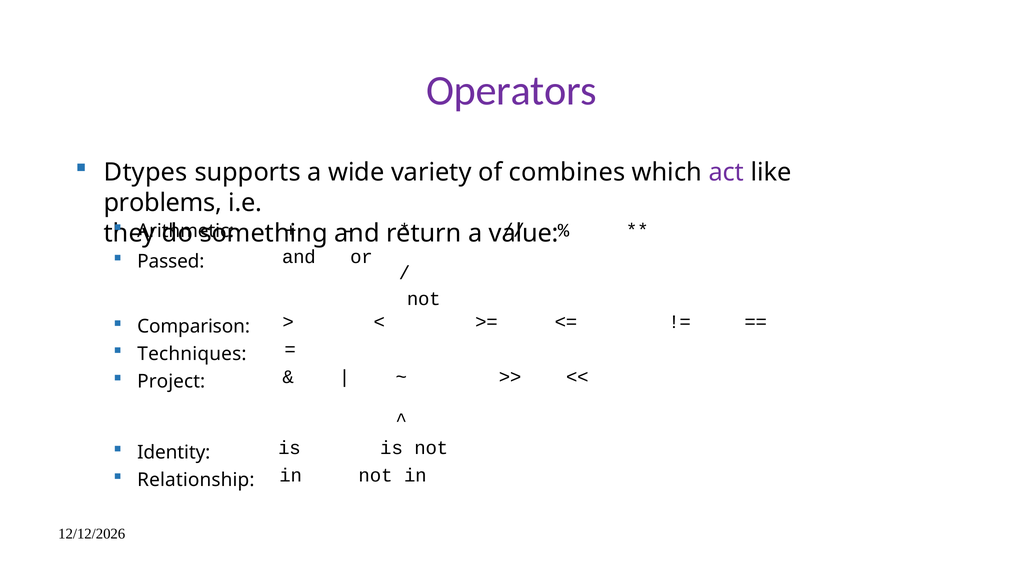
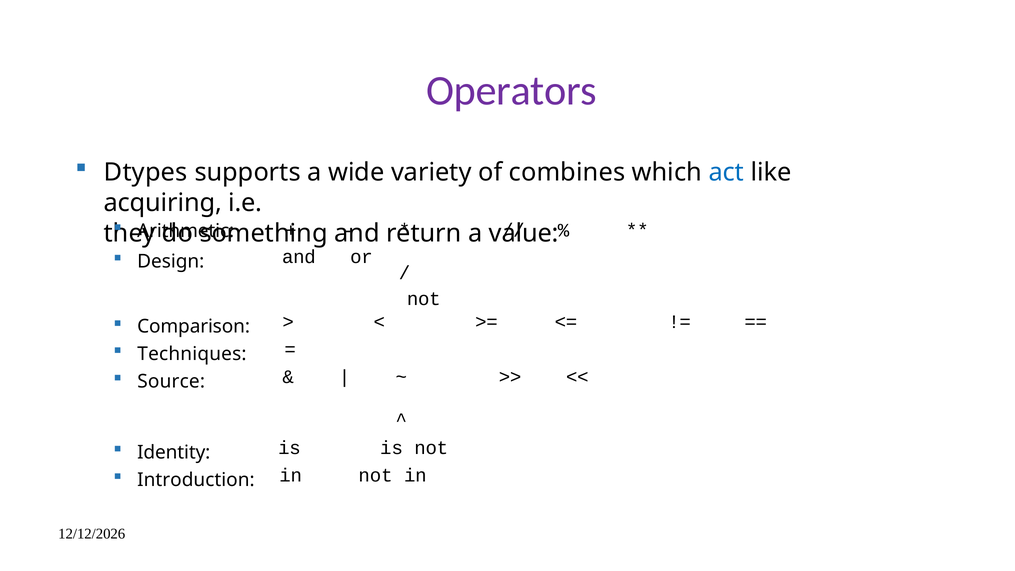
act colour: purple -> blue (726, 172)
problems: problems -> acquiring (163, 203)
Passed: Passed -> Design (171, 261)
Project: Project -> Source (171, 381)
Relationship: Relationship -> Introduction (196, 480)
